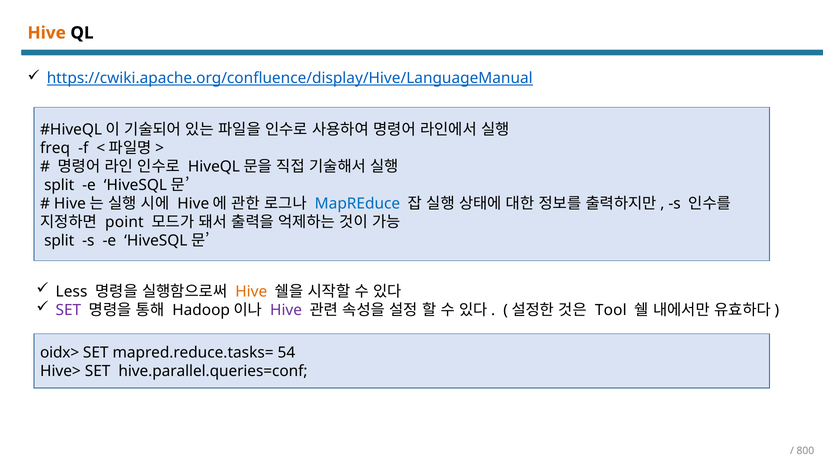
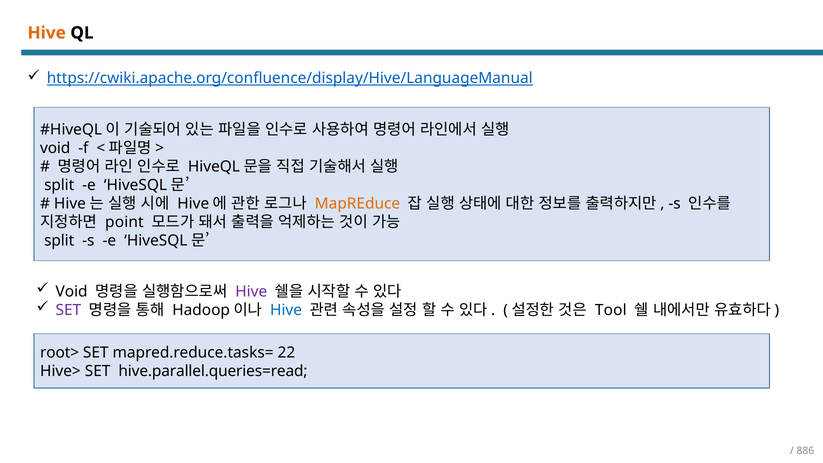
freq: freq -> void (55, 148)
MapREduce colour: blue -> orange (357, 204)
Less: Less -> Void (72, 291)
Hive colour: orange -> purple (251, 291)
Hive colour: purple -> blue (286, 310)
oidx>: oidx> -> root> (60, 353)
54: 54 -> 22 (286, 353)
hive.parallel.queries=conf: hive.parallel.queries=conf -> hive.parallel.queries=read (213, 371)
800: 800 -> 886 (805, 451)
